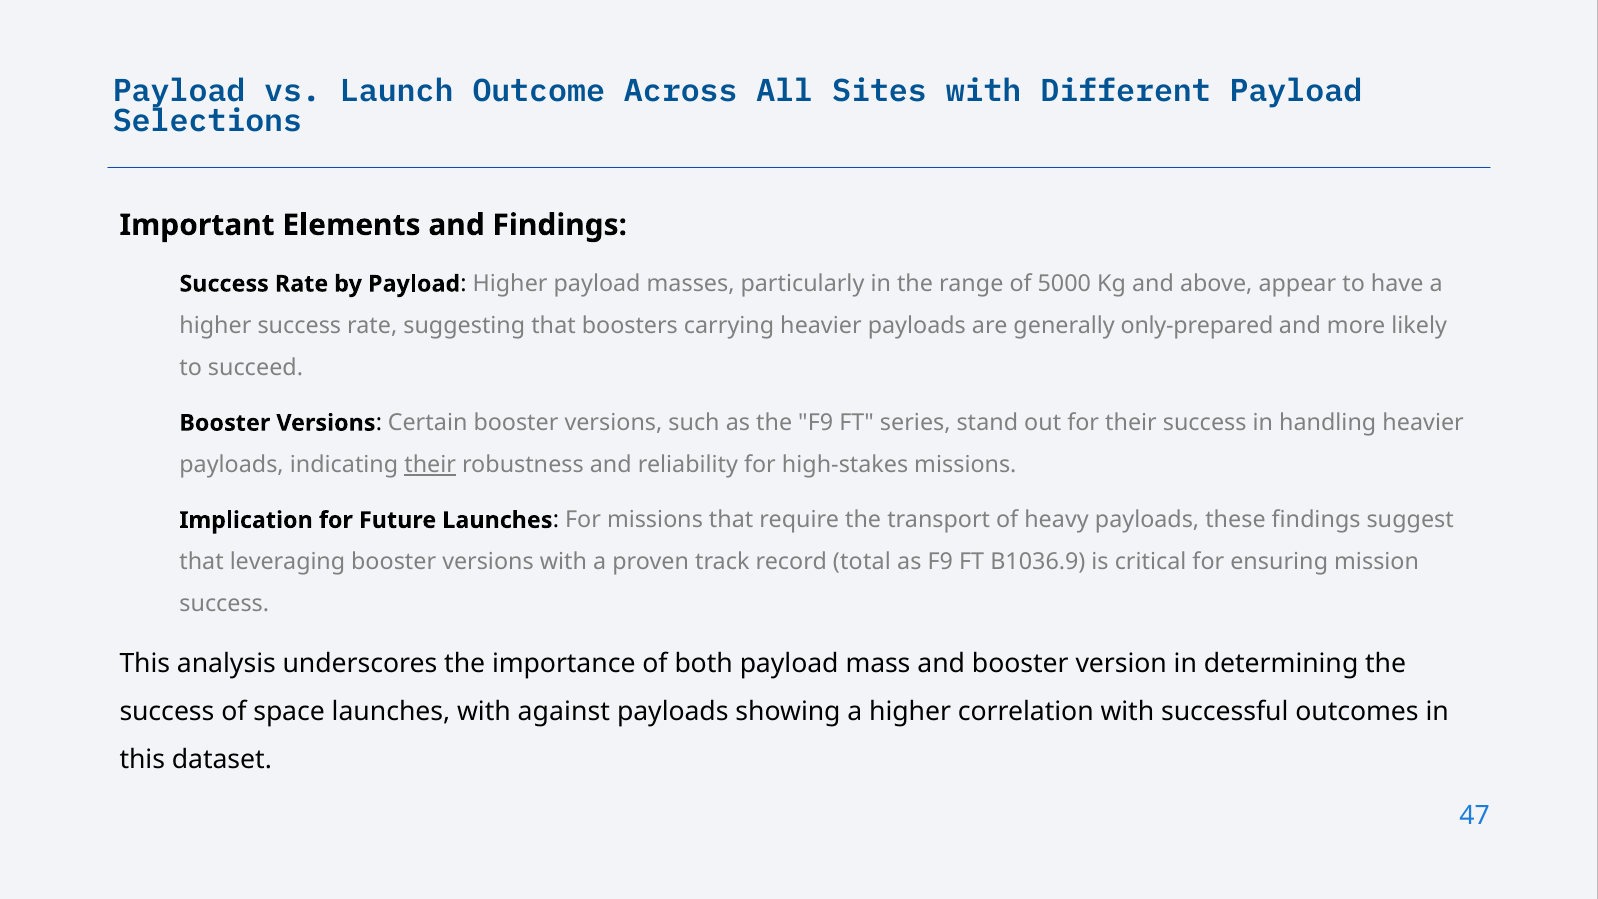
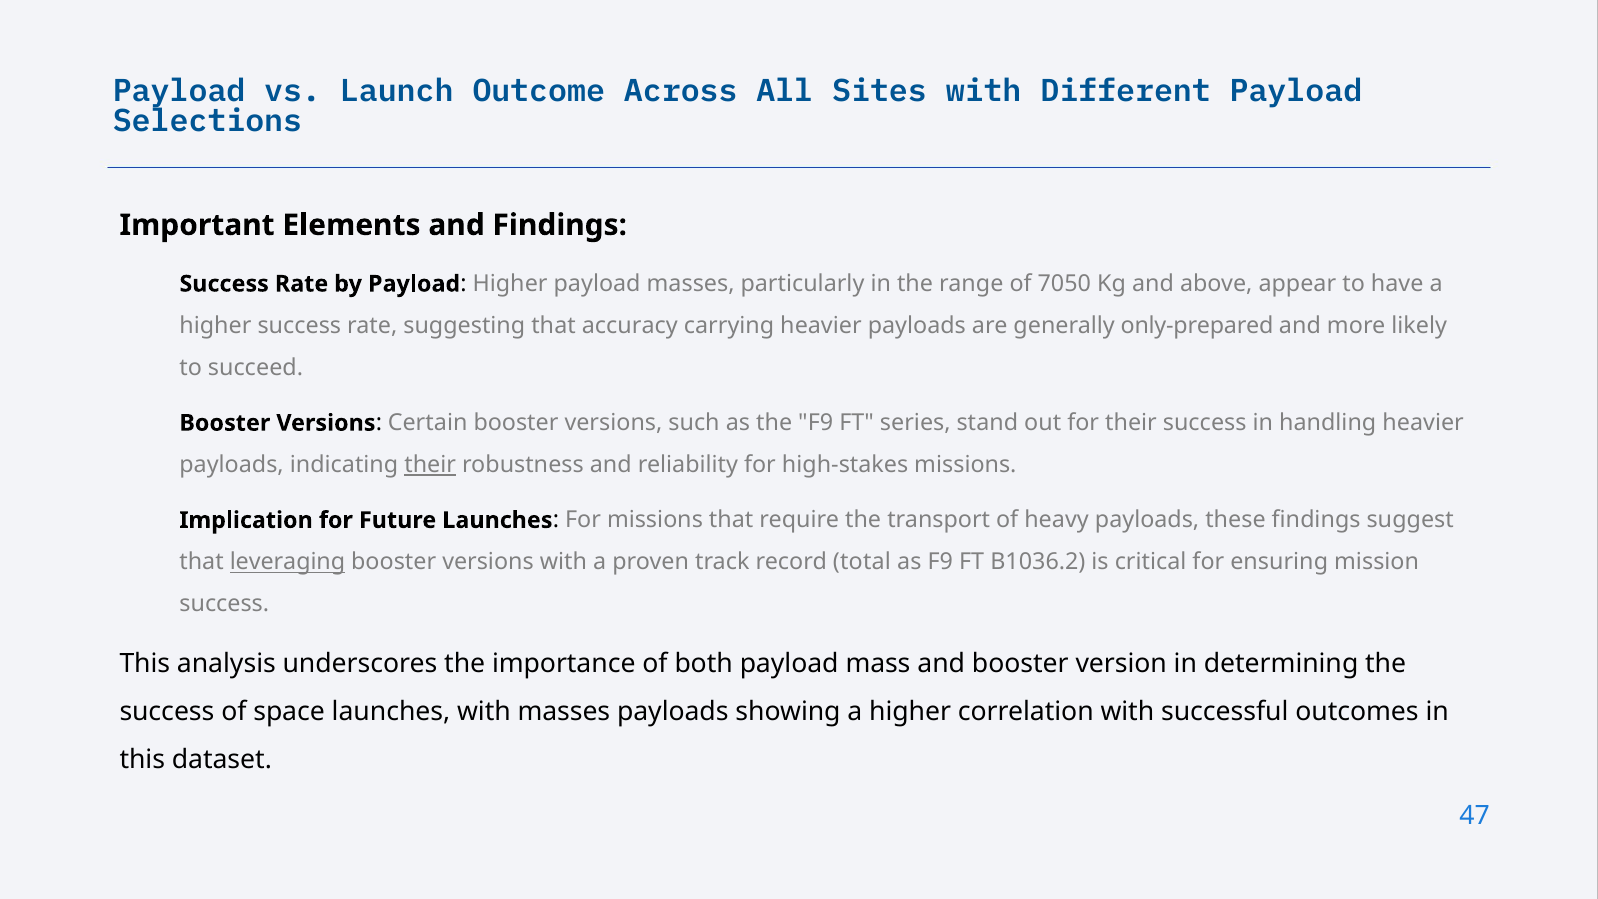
5000: 5000 -> 7050 (1064, 284)
boosters: boosters -> accuracy (630, 326)
leveraging underline: none -> present (287, 562)
B1036.9: B1036.9 -> B1036.2 (1038, 562)
with against: against -> masses (564, 711)
